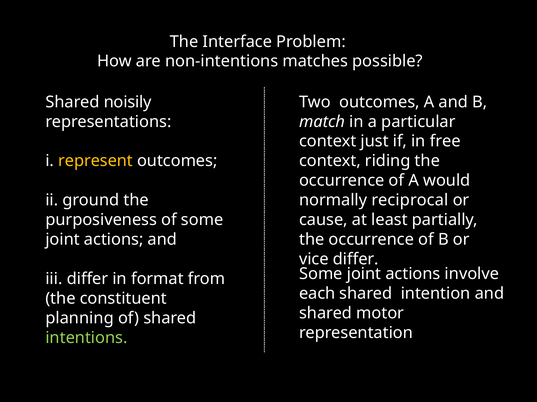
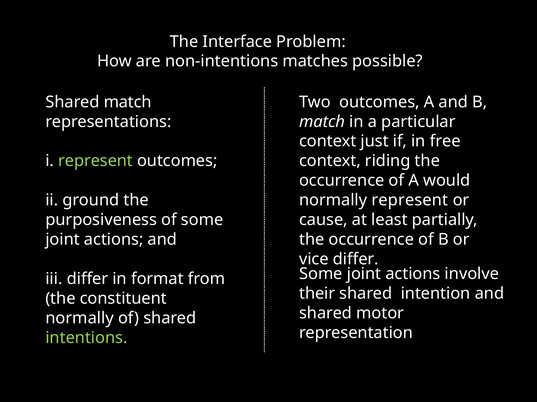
Shared noisily: noisily -> match (128, 102)
represent colour: yellow -> light green (96, 161)
normally reciprocal: reciprocal -> represent (410, 201)
each: each -> their (317, 294)
planning: planning -> normally (80, 319)
